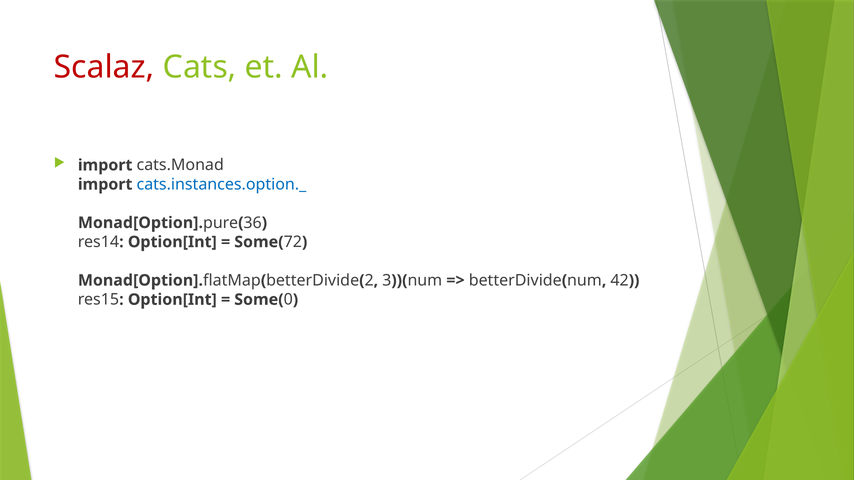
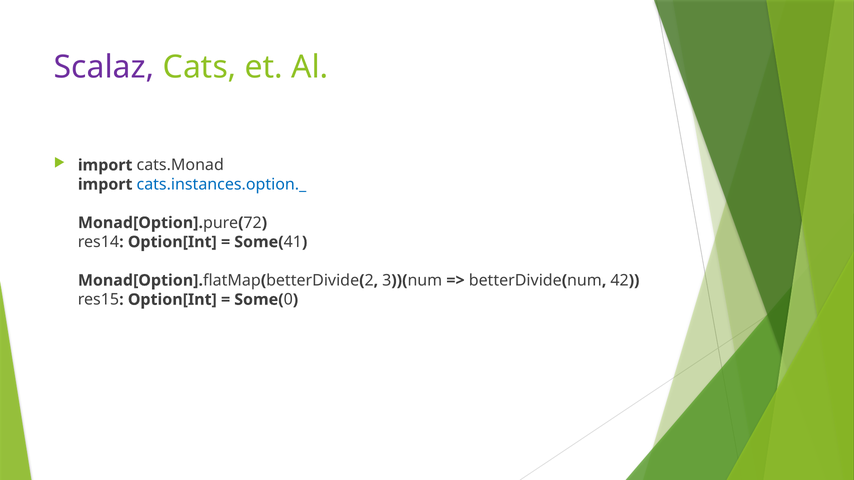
Scalaz colour: red -> purple (104, 67)
36: 36 -> 72 (253, 223)
72: 72 -> 41 (293, 242)
